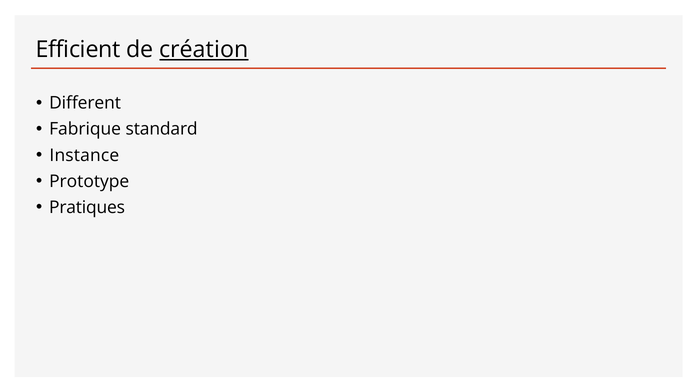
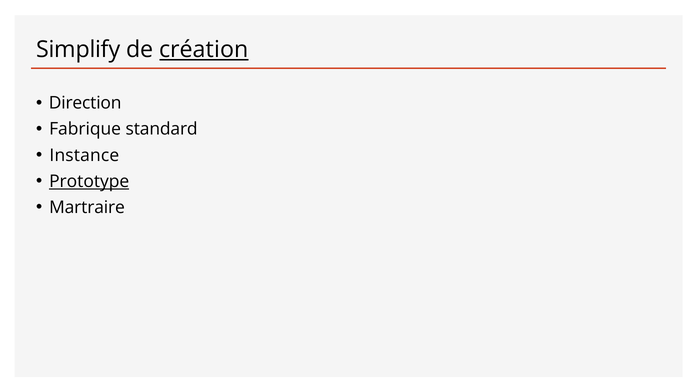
Efficient: Efficient -> Simplify (78, 50)
Different: Different -> Direction (85, 103)
Prototype underline: none -> present (89, 181)
Pratiques: Pratiques -> Martraire (87, 207)
